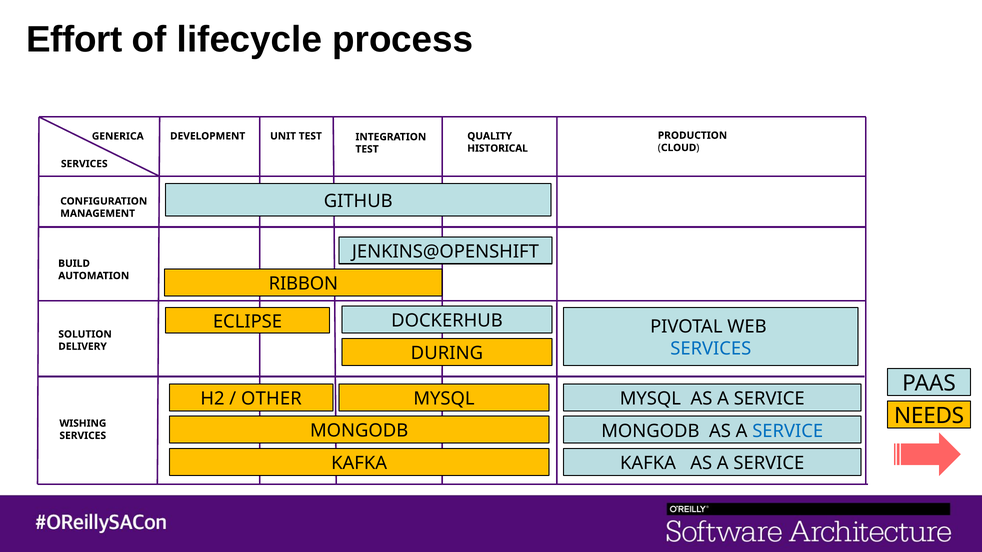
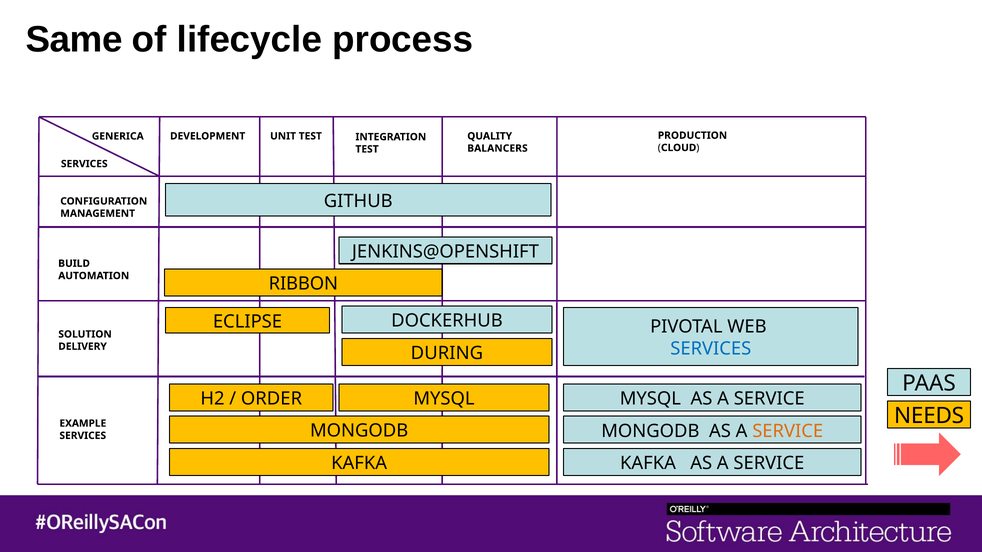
Effort: Effort -> Same (74, 40)
HISTORICAL: HISTORICAL -> BALANCERS (497, 148)
OTHER: OTHER -> ORDER (272, 399)
WISHING: WISHING -> EXAMPLE (83, 424)
SERVICE colour: blue -> orange (788, 431)
